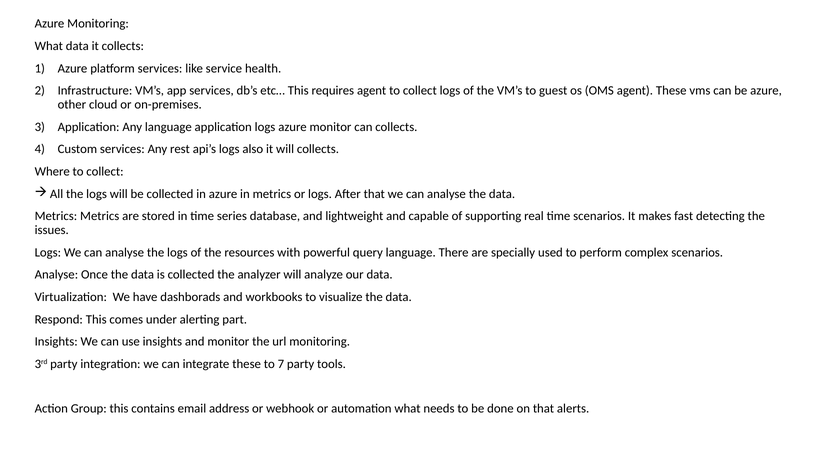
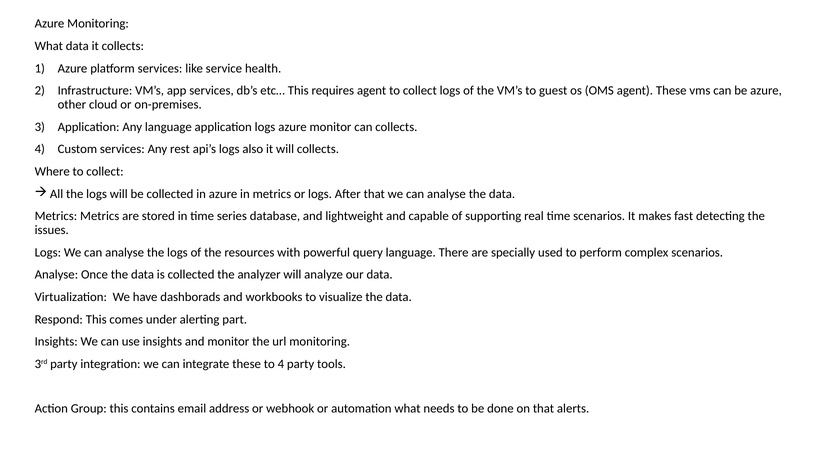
to 7: 7 -> 4 (281, 364)
